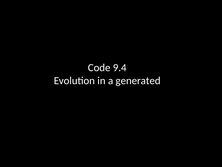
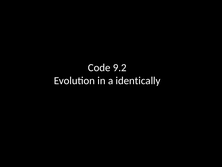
9.4: 9.4 -> 9.2 (120, 68)
generated: generated -> identically (138, 80)
